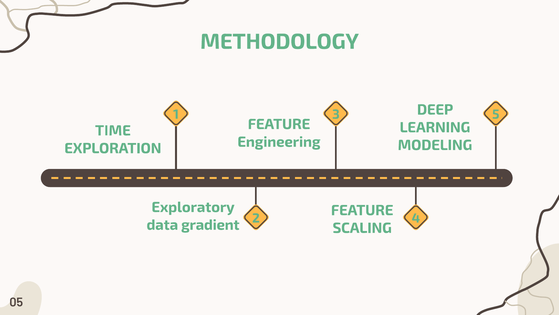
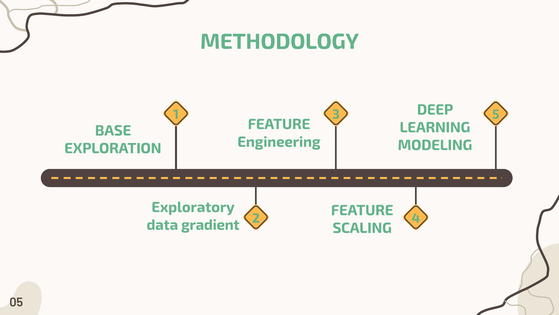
TIME: TIME -> BASE (113, 130)
